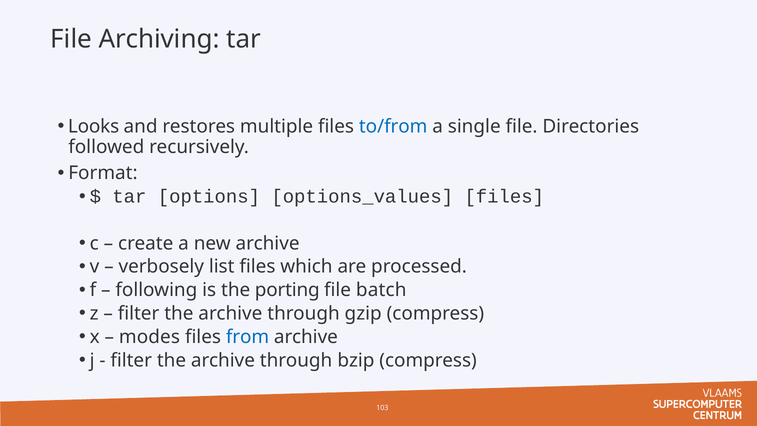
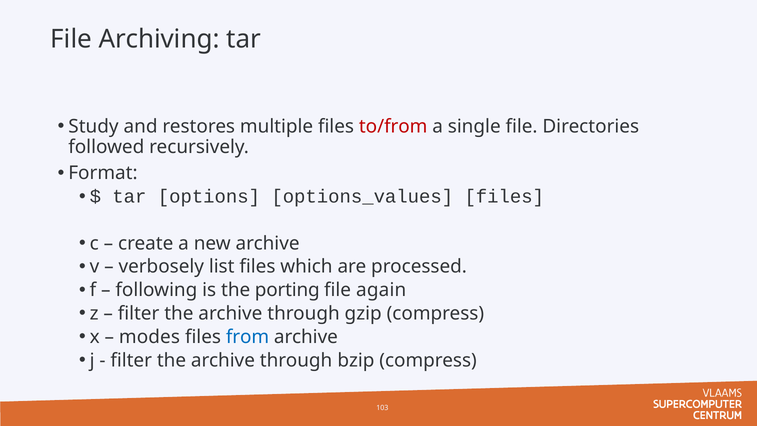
Looks: Looks -> Study (93, 126)
to/from colour: blue -> red (393, 126)
batch: batch -> again (381, 290)
